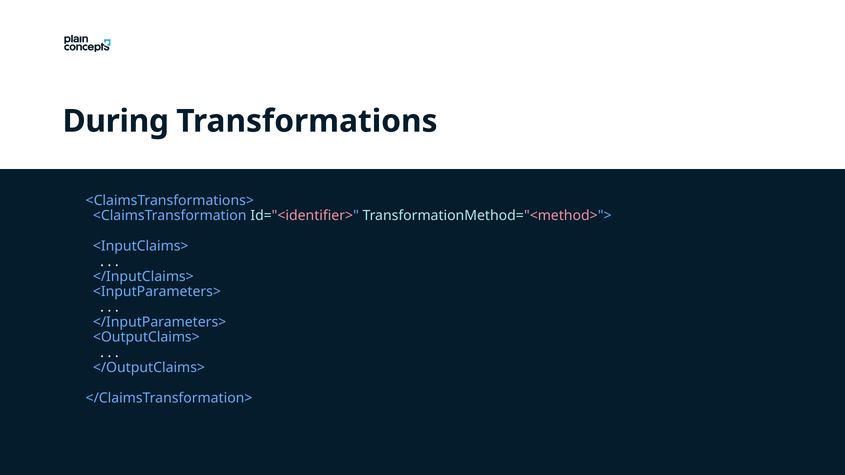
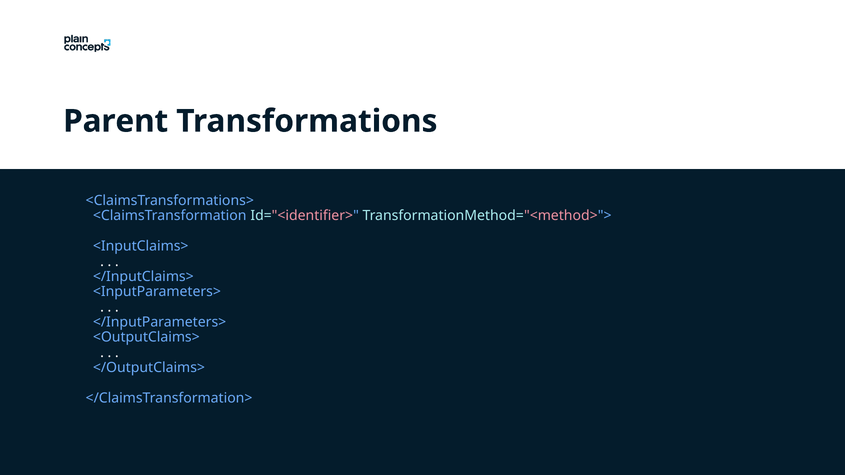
During: During -> Parent (116, 121)
